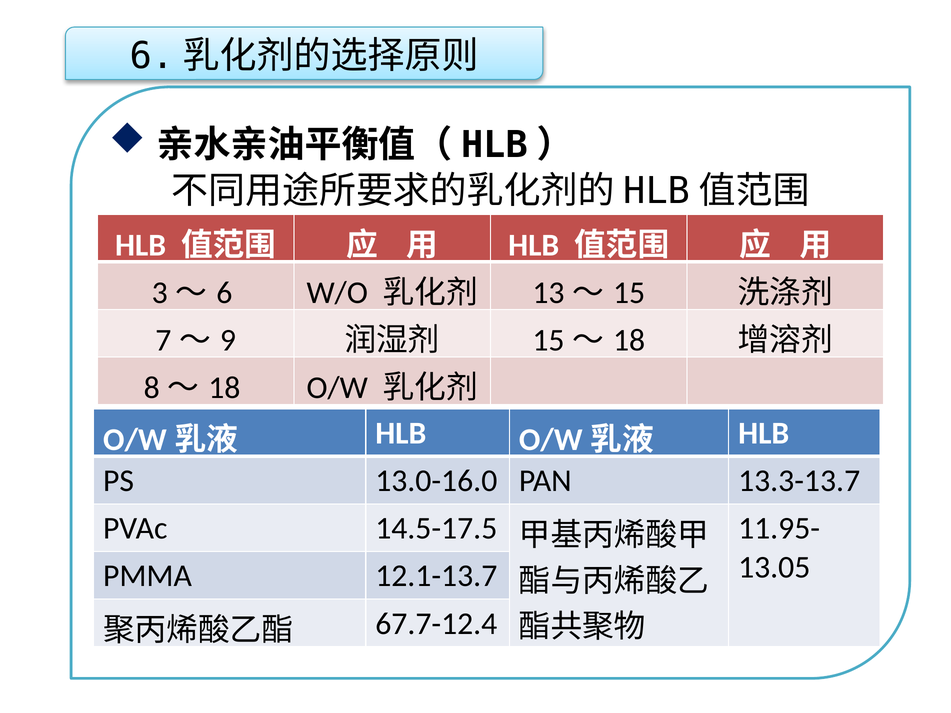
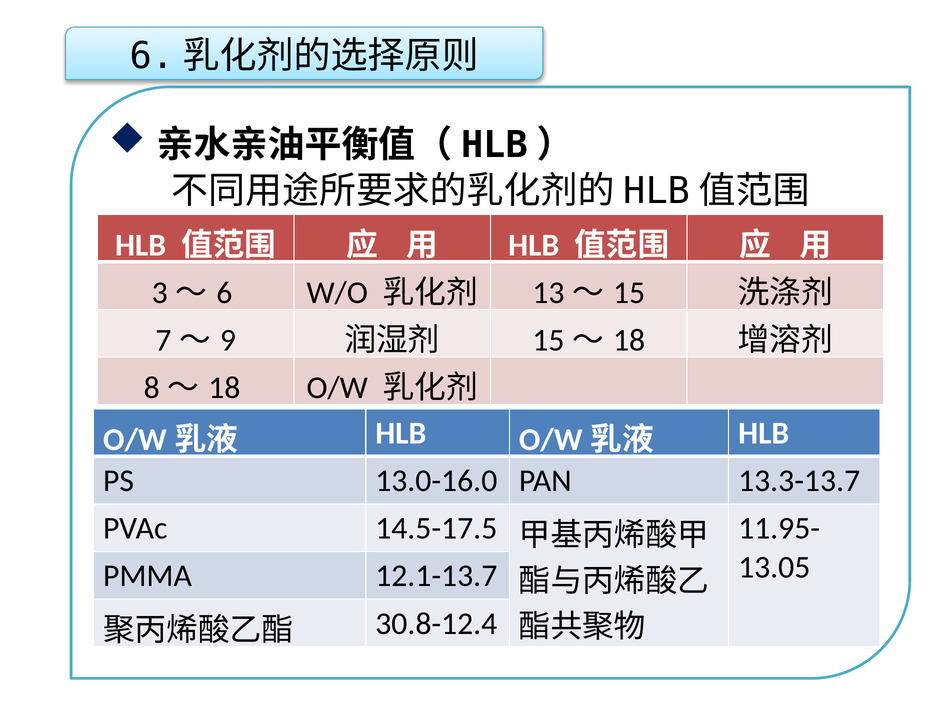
67.7-12.4: 67.7-12.4 -> 30.8-12.4 (436, 624)
